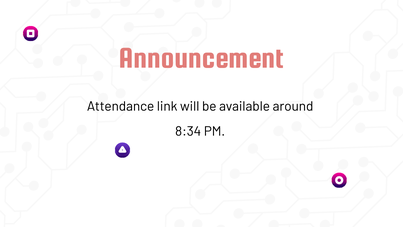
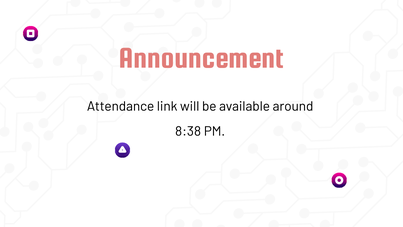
8:34: 8:34 -> 8:38 (188, 131)
